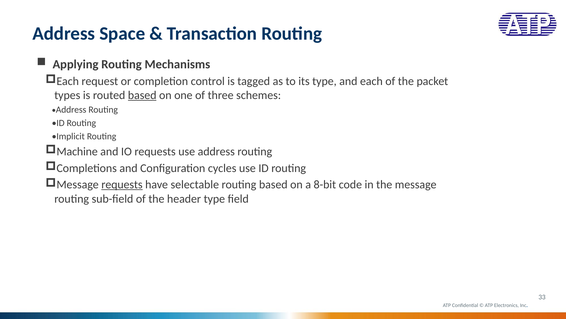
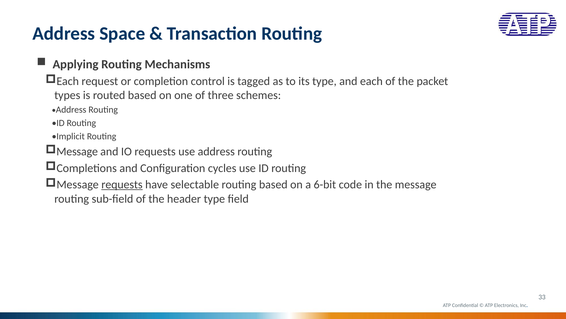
based underline: present -> none (142, 95)
Machine: Machine -> Message (77, 151)
8-bit: 8-bit -> 6-bit (325, 184)
